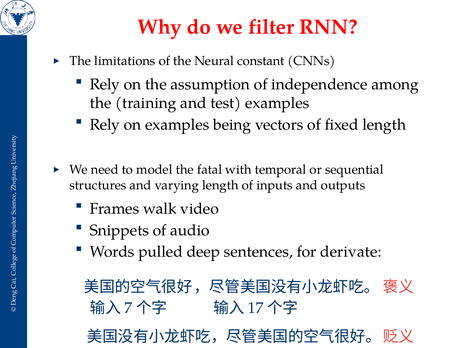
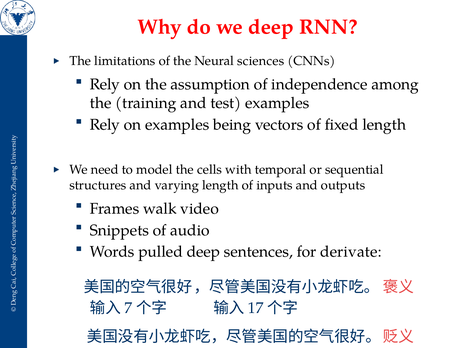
we filter: filter -> deep (271, 27)
constant: constant -> sciences (261, 61)
fatal: fatal -> cells (210, 170)
